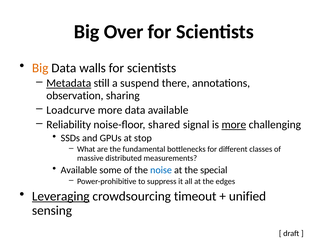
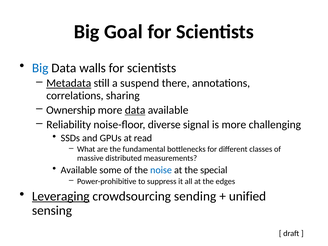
Over: Over -> Goal (123, 32)
Big colour: orange -> blue (40, 68)
observation: observation -> correlations (75, 96)
Loadcurve: Loadcurve -> Ownership (71, 110)
data underline: none -> present (135, 110)
shared: shared -> diverse (164, 125)
more underline: present -> none (234, 125)
stop: stop -> read (143, 138)
timeout: timeout -> sending (195, 196)
